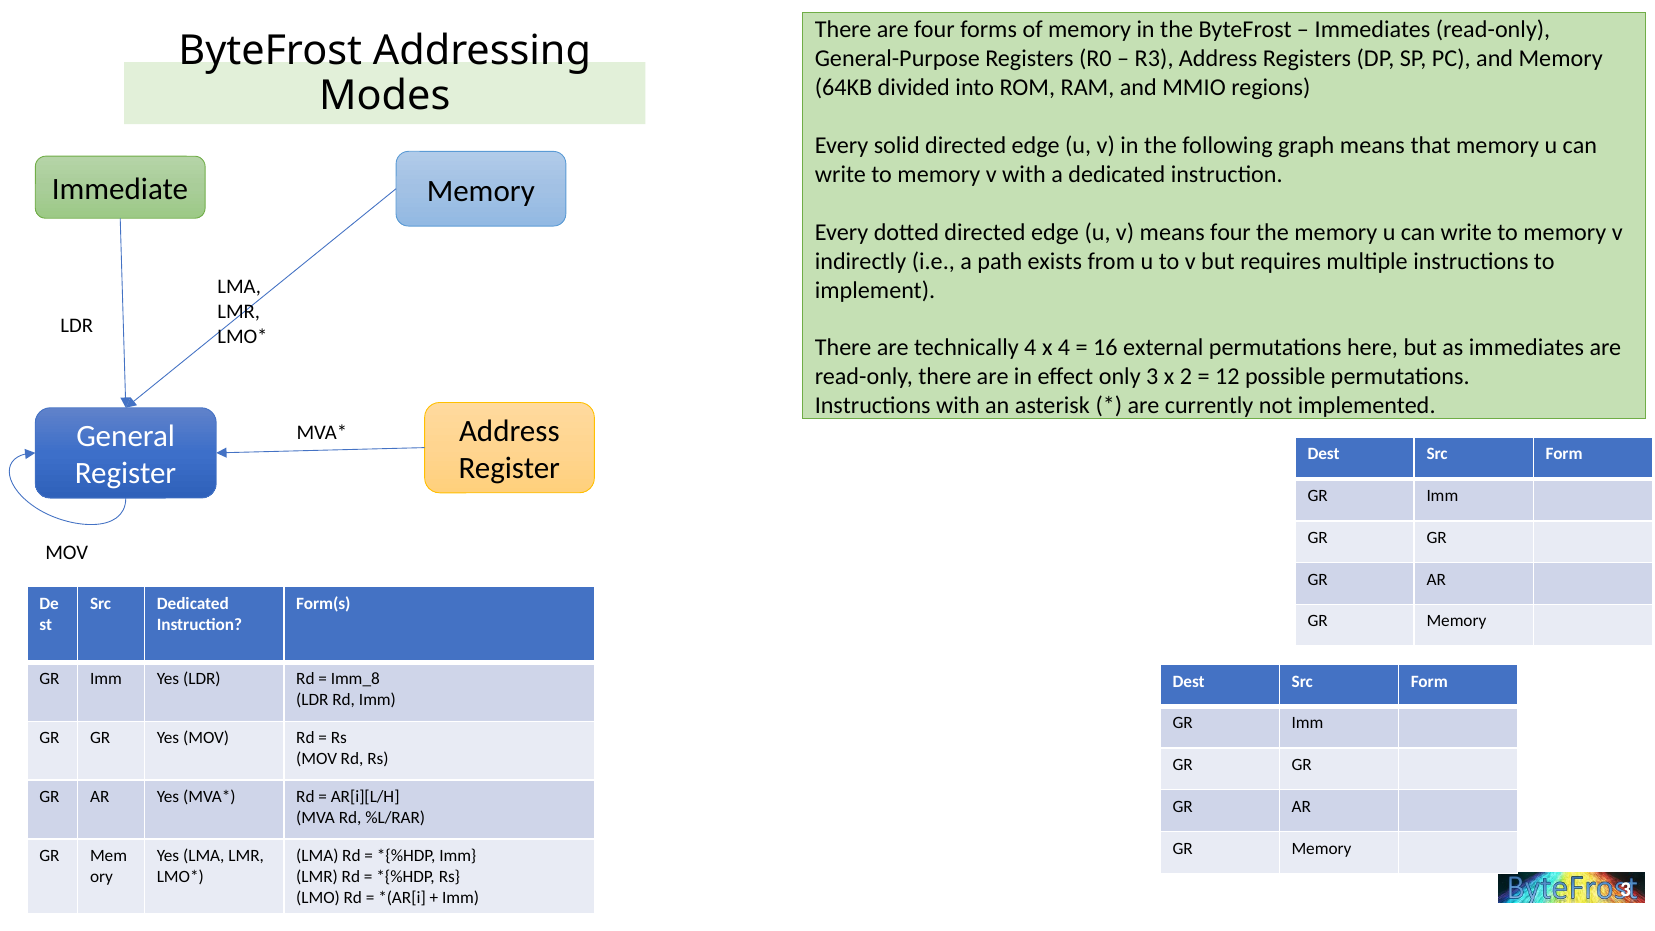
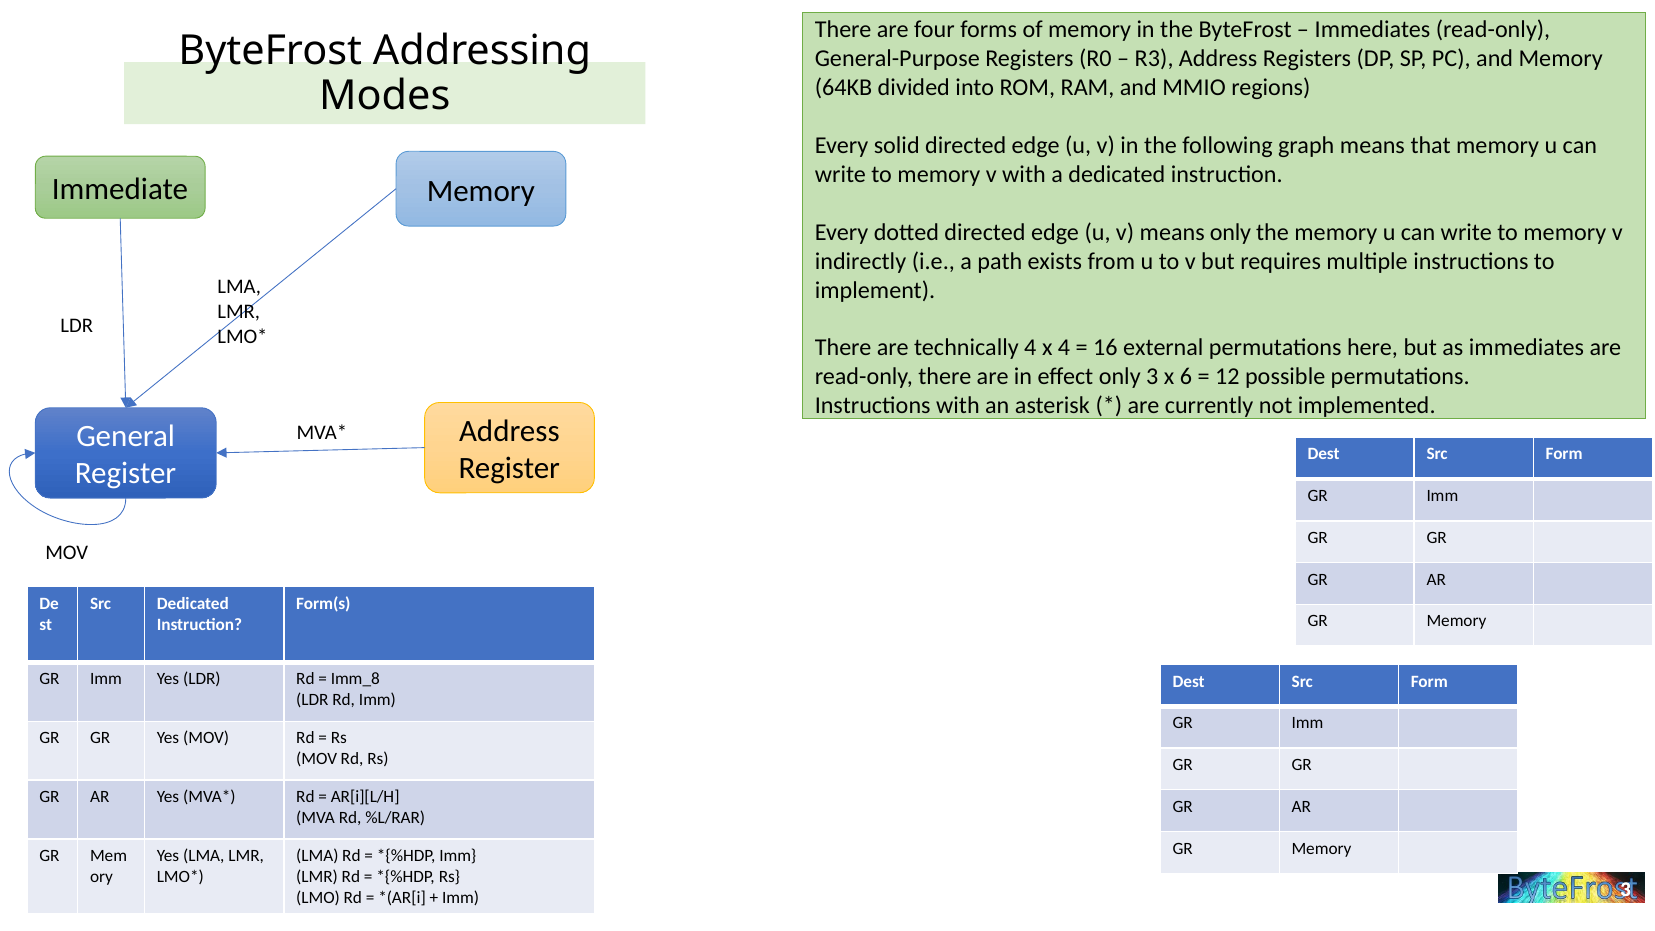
means four: four -> only (1231, 232)
2: 2 -> 6 (1186, 377)
